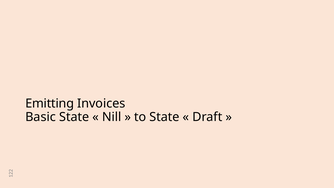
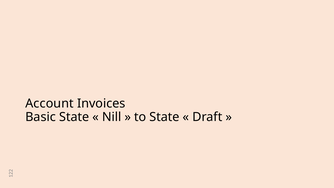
Emitting: Emitting -> Account (50, 103)
